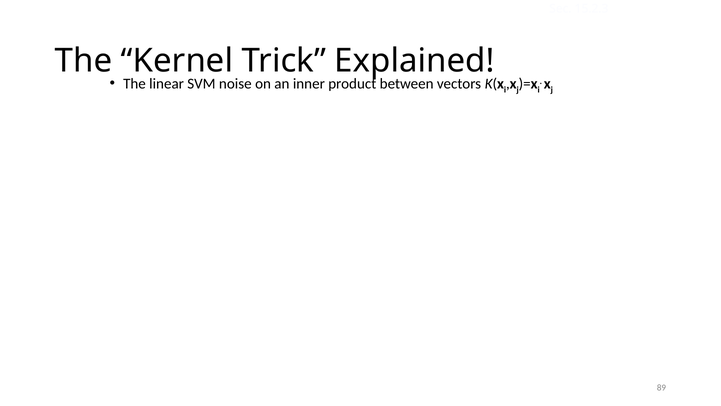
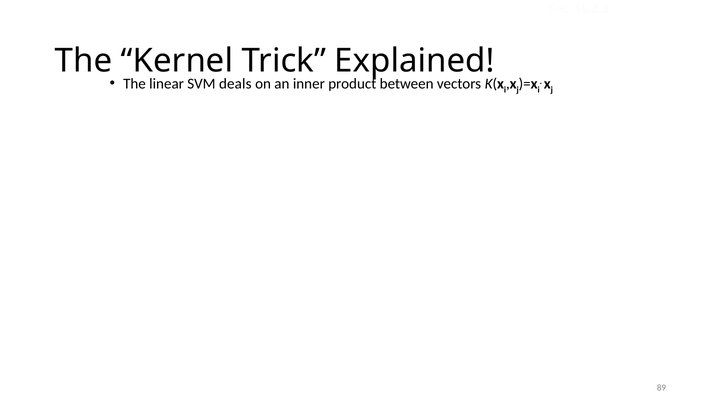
noise: noise -> deals (235, 84)
